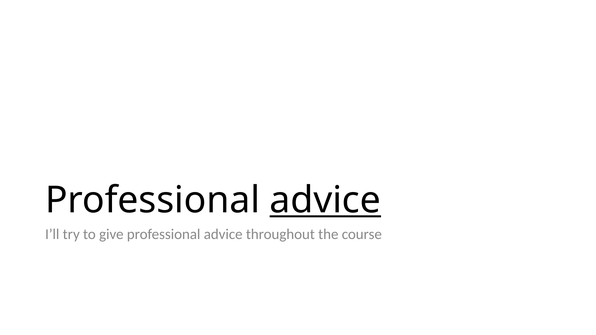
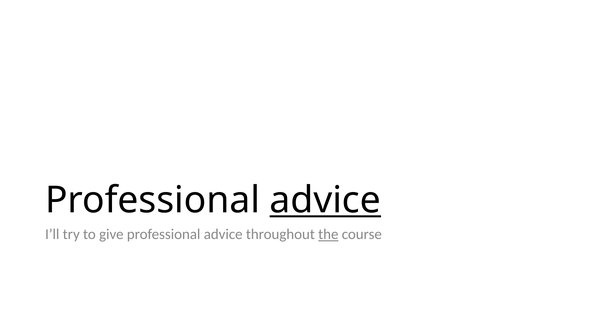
the underline: none -> present (328, 235)
